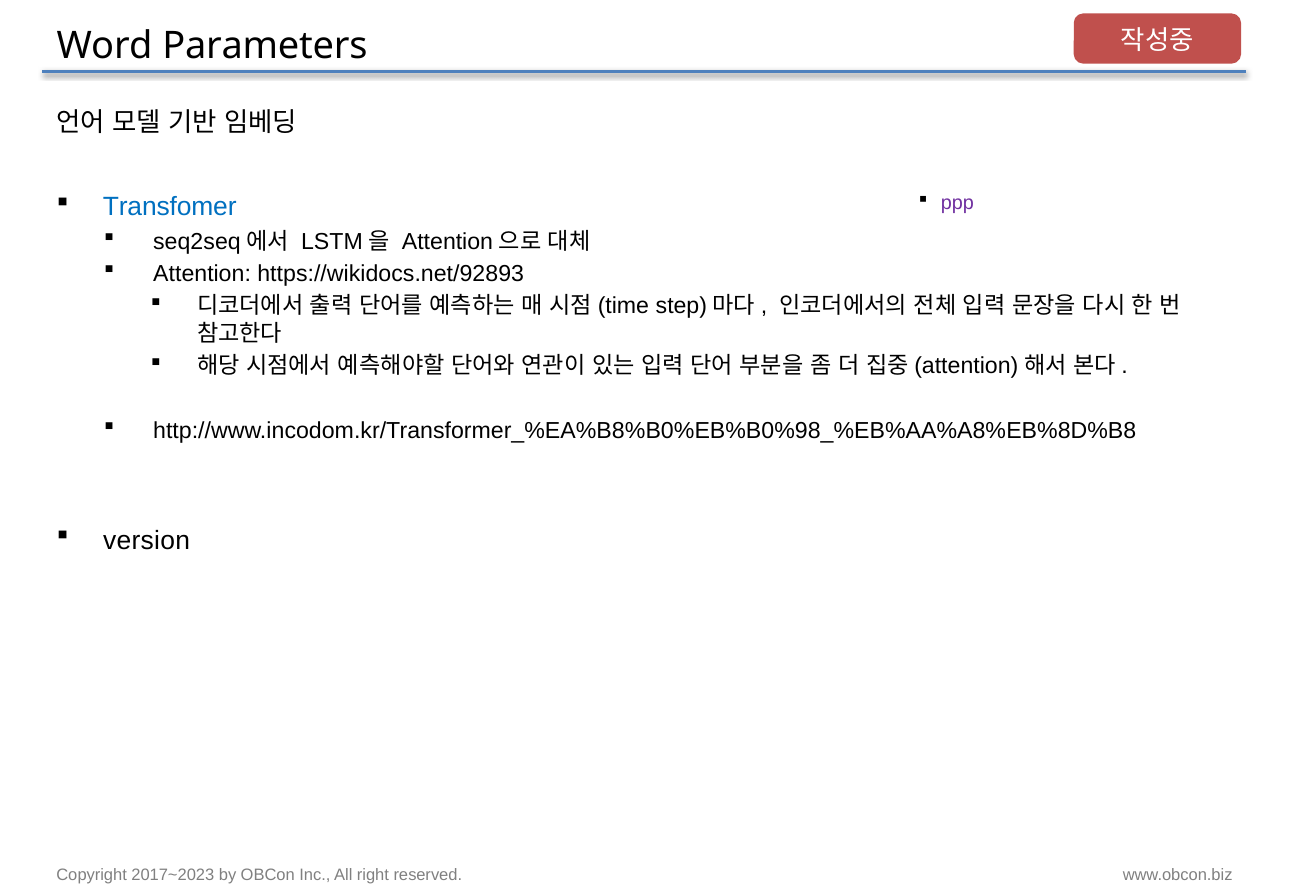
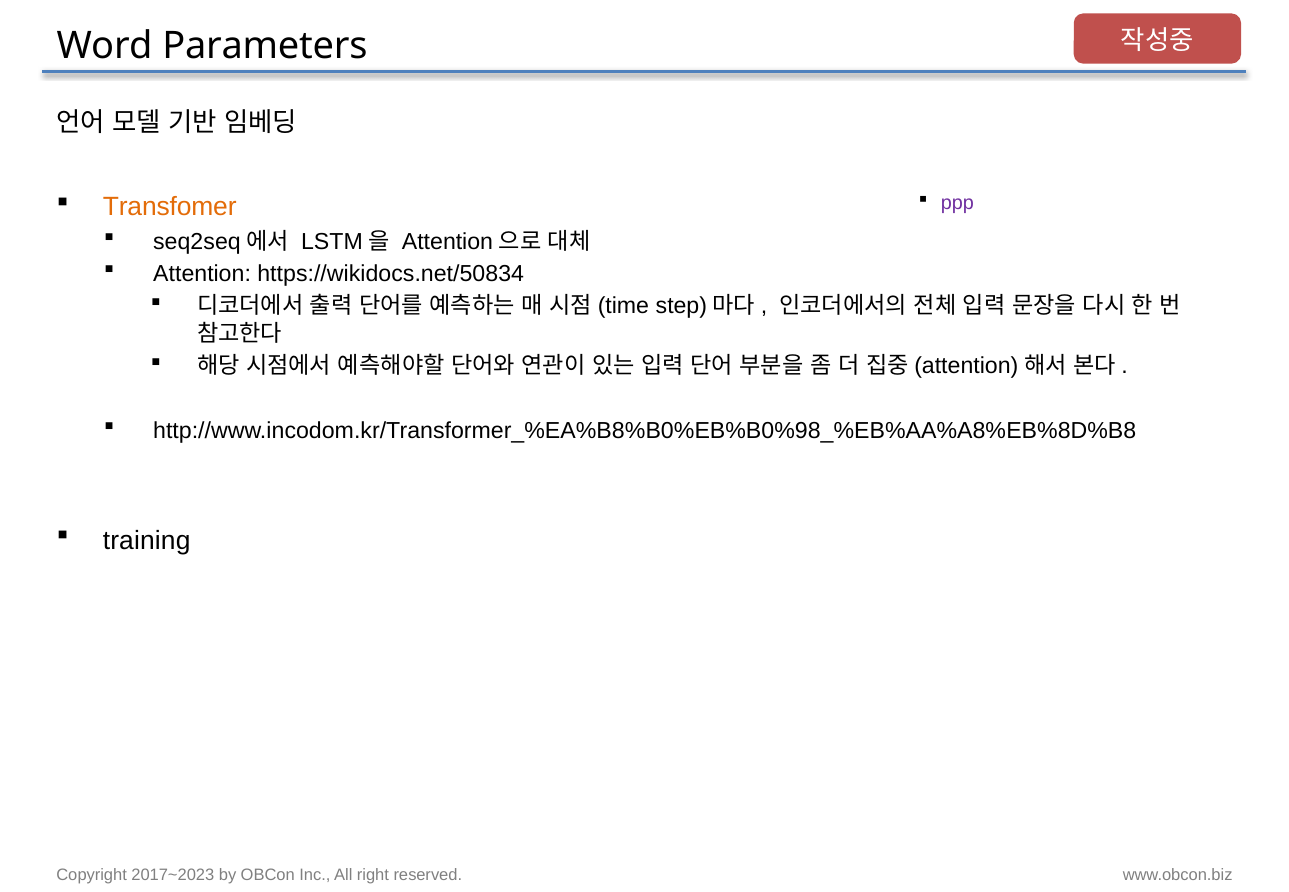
Transfomer colour: blue -> orange (170, 207)
https://wikidocs.net/92893: https://wikidocs.net/92893 -> https://wikidocs.net/50834 (391, 274)
version: version -> training (147, 541)
